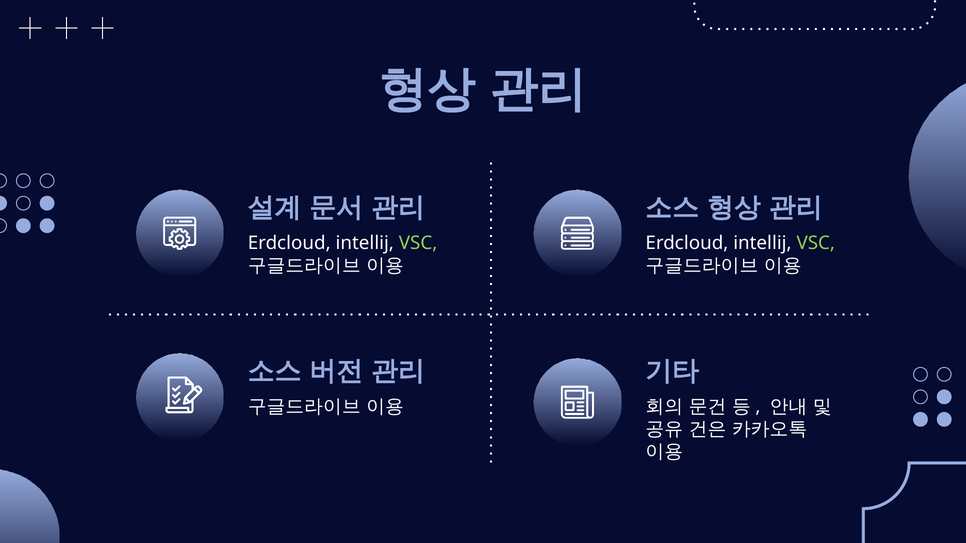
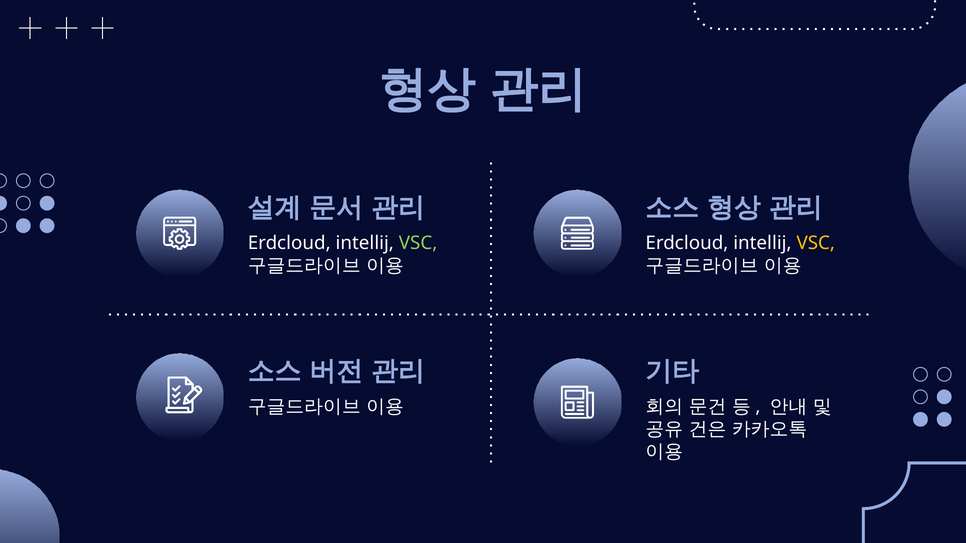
VSC colour: light green -> yellow (816, 243)
